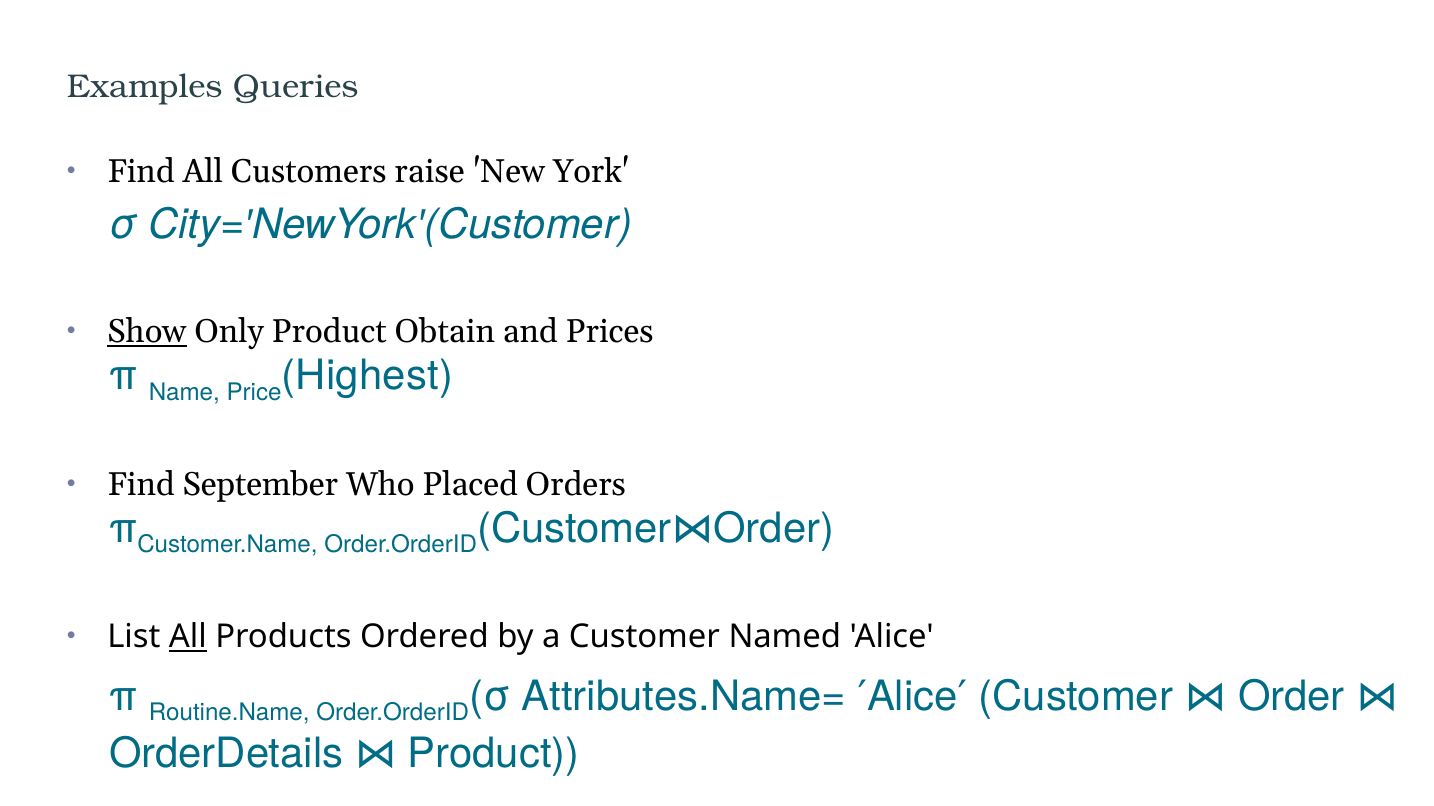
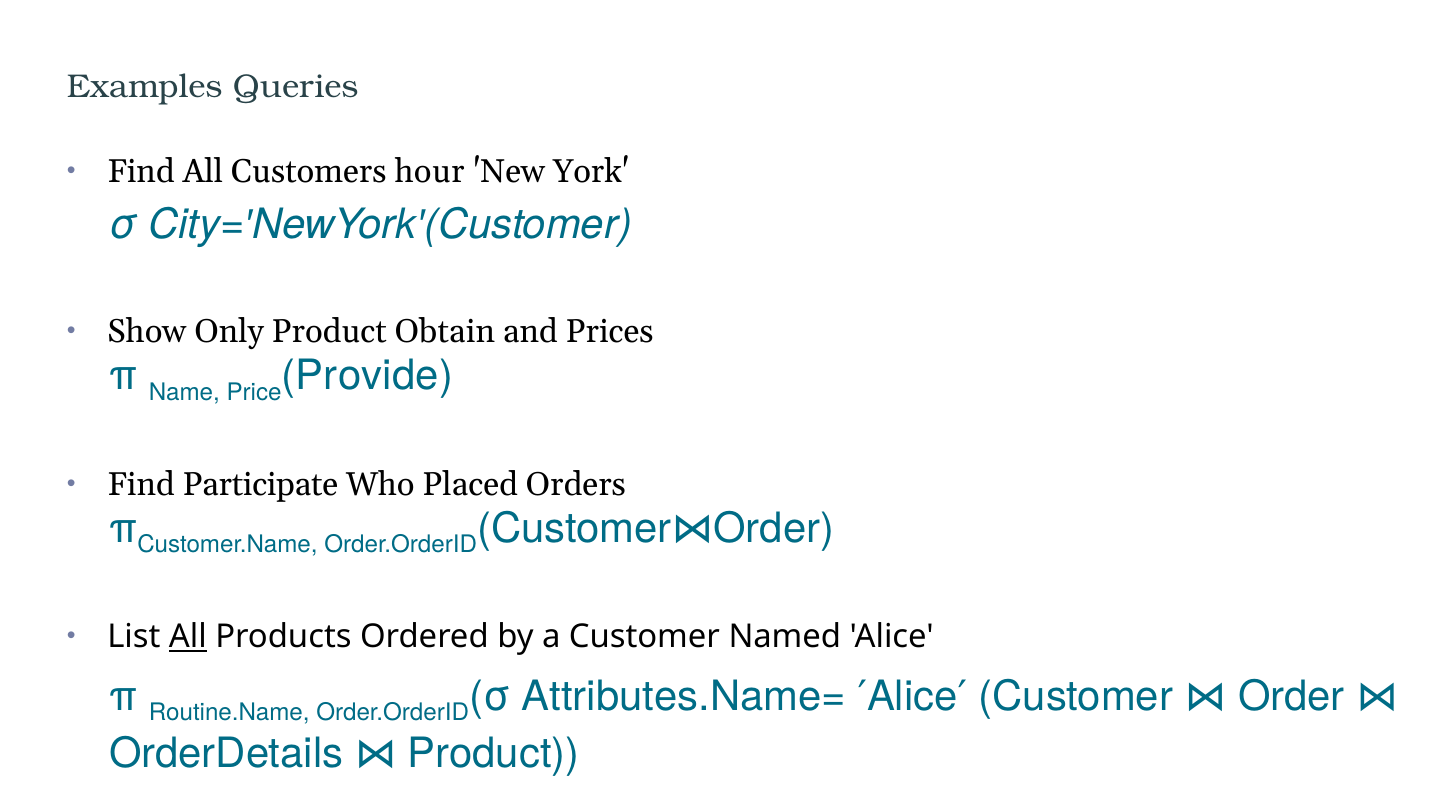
raise: raise -> hour (430, 172)
Show underline: present -> none (147, 332)
Highest: Highest -> Provide (367, 376)
September: September -> Participate (260, 485)
